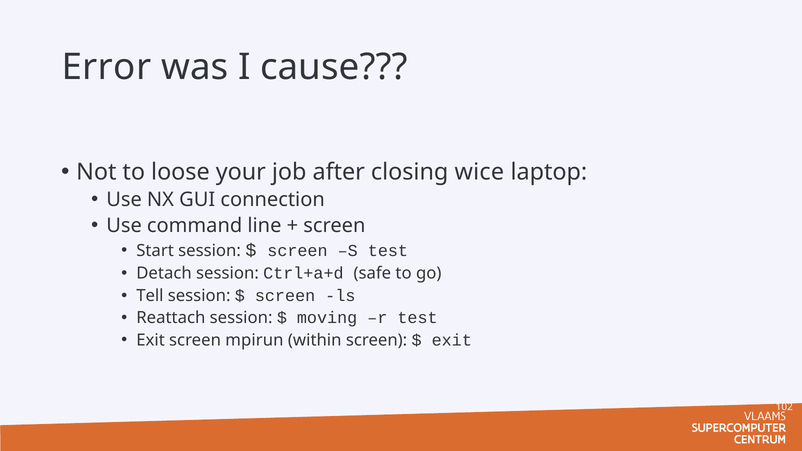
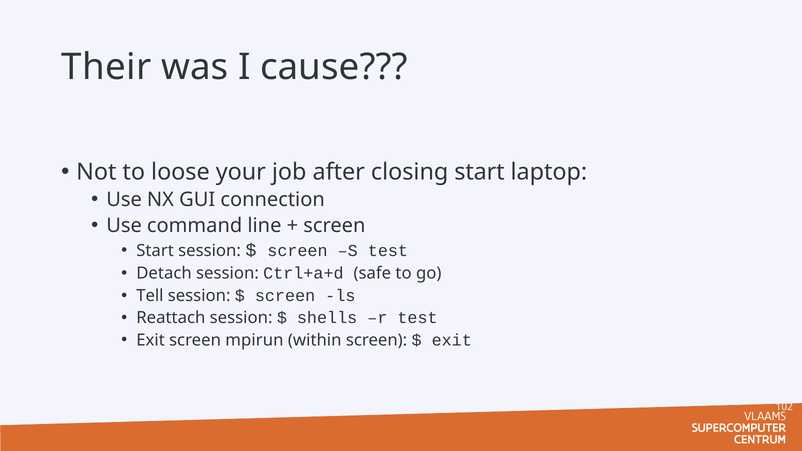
Error: Error -> Their (106, 67)
closing wice: wice -> start (480, 172)
moving: moving -> shells (327, 318)
